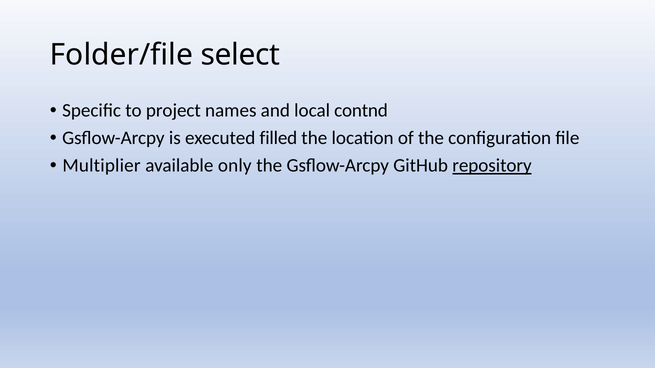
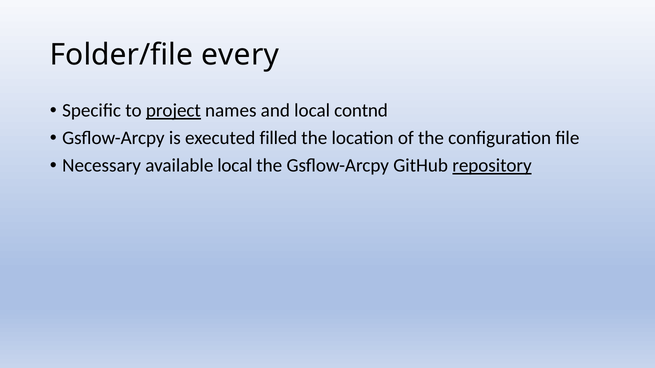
select: select -> every (240, 55)
project underline: none -> present (173, 111)
Multiplier: Multiplier -> Necessary (102, 166)
available only: only -> local (235, 166)
